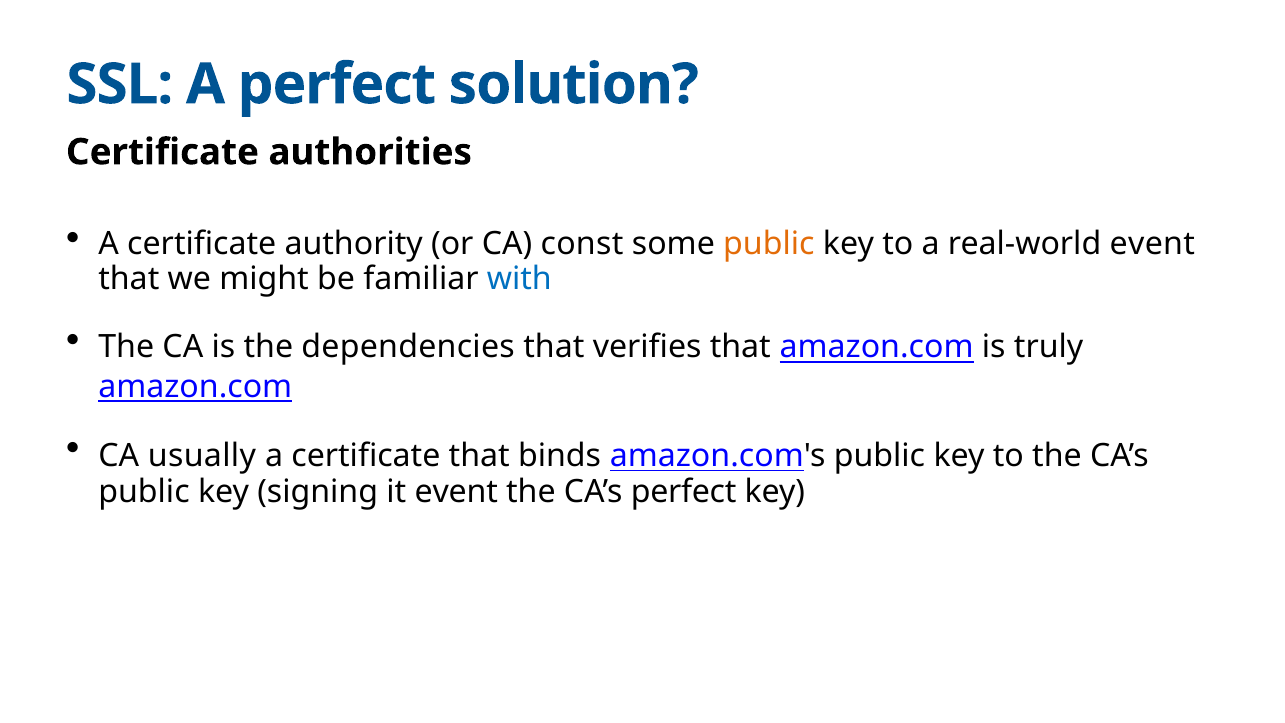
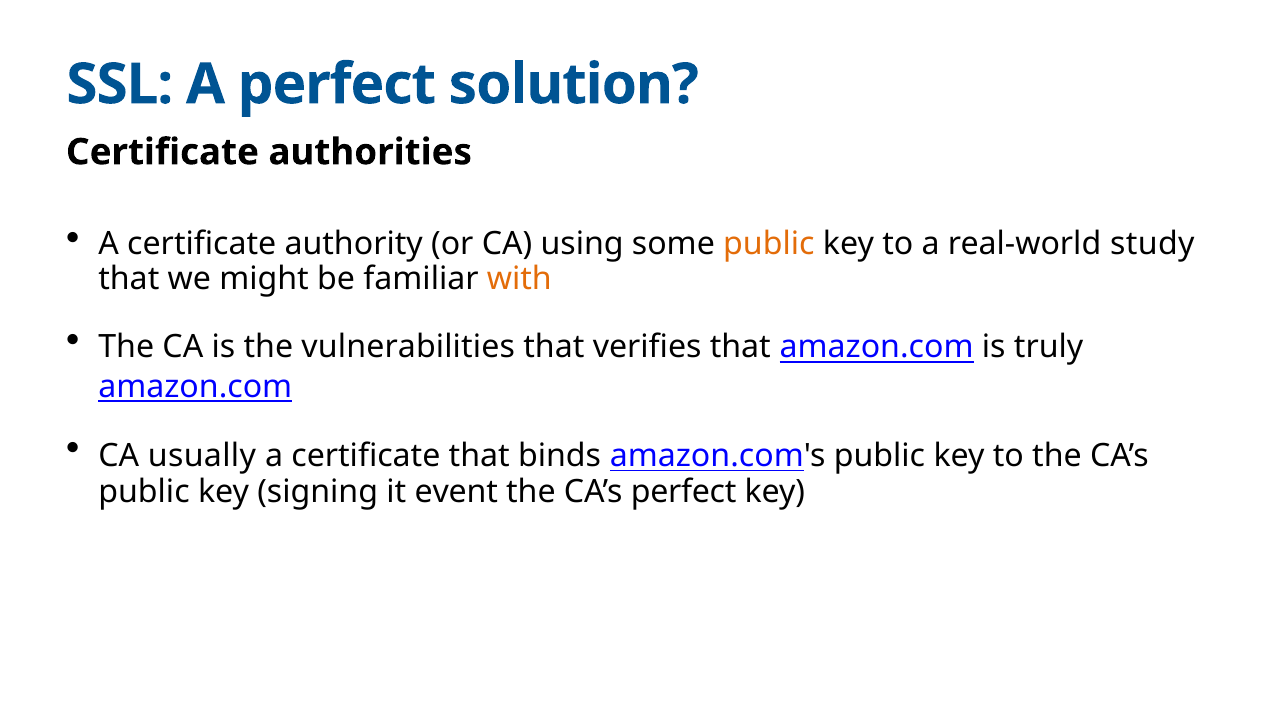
const: const -> using (582, 244)
real-world event: event -> study (1152, 244)
with colour: blue -> orange (519, 278)
dependencies: dependencies -> vulnerabilities (408, 347)
